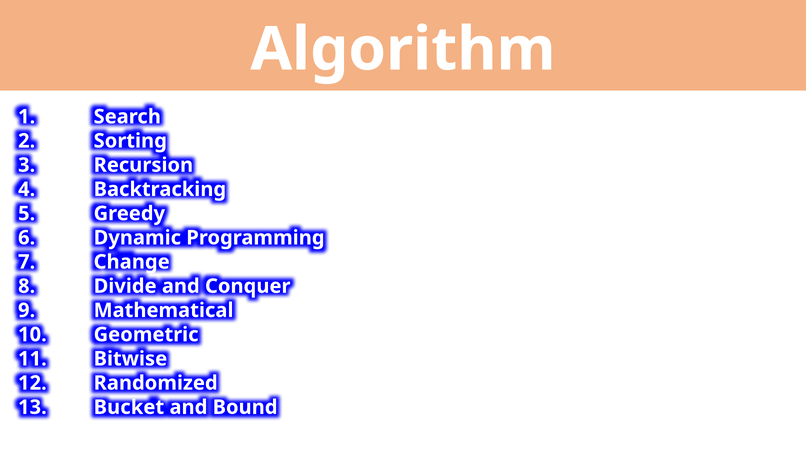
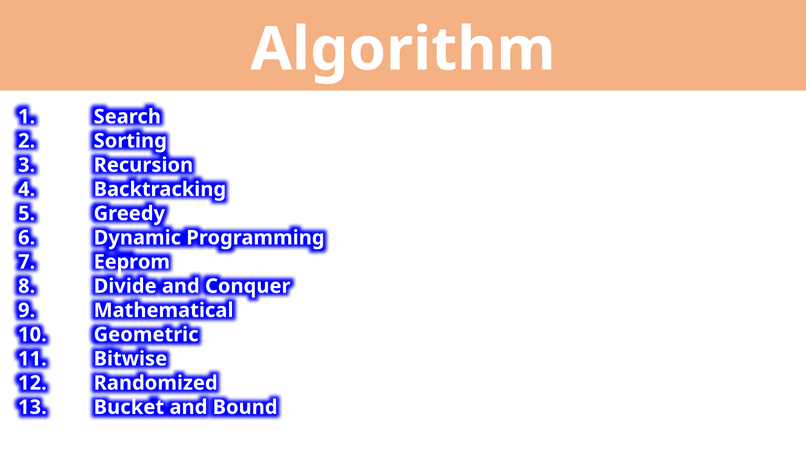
Change: Change -> Eeprom (132, 262)
